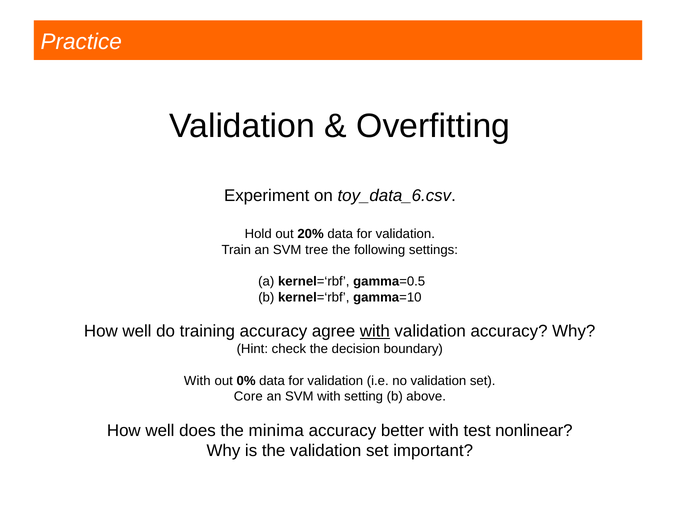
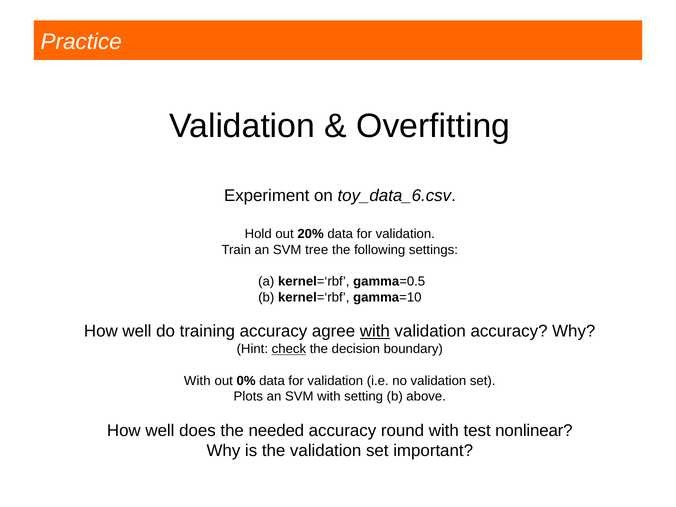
check underline: none -> present (289, 349)
Core: Core -> Plots (248, 396)
minima: minima -> needed (276, 431)
better: better -> round (403, 431)
